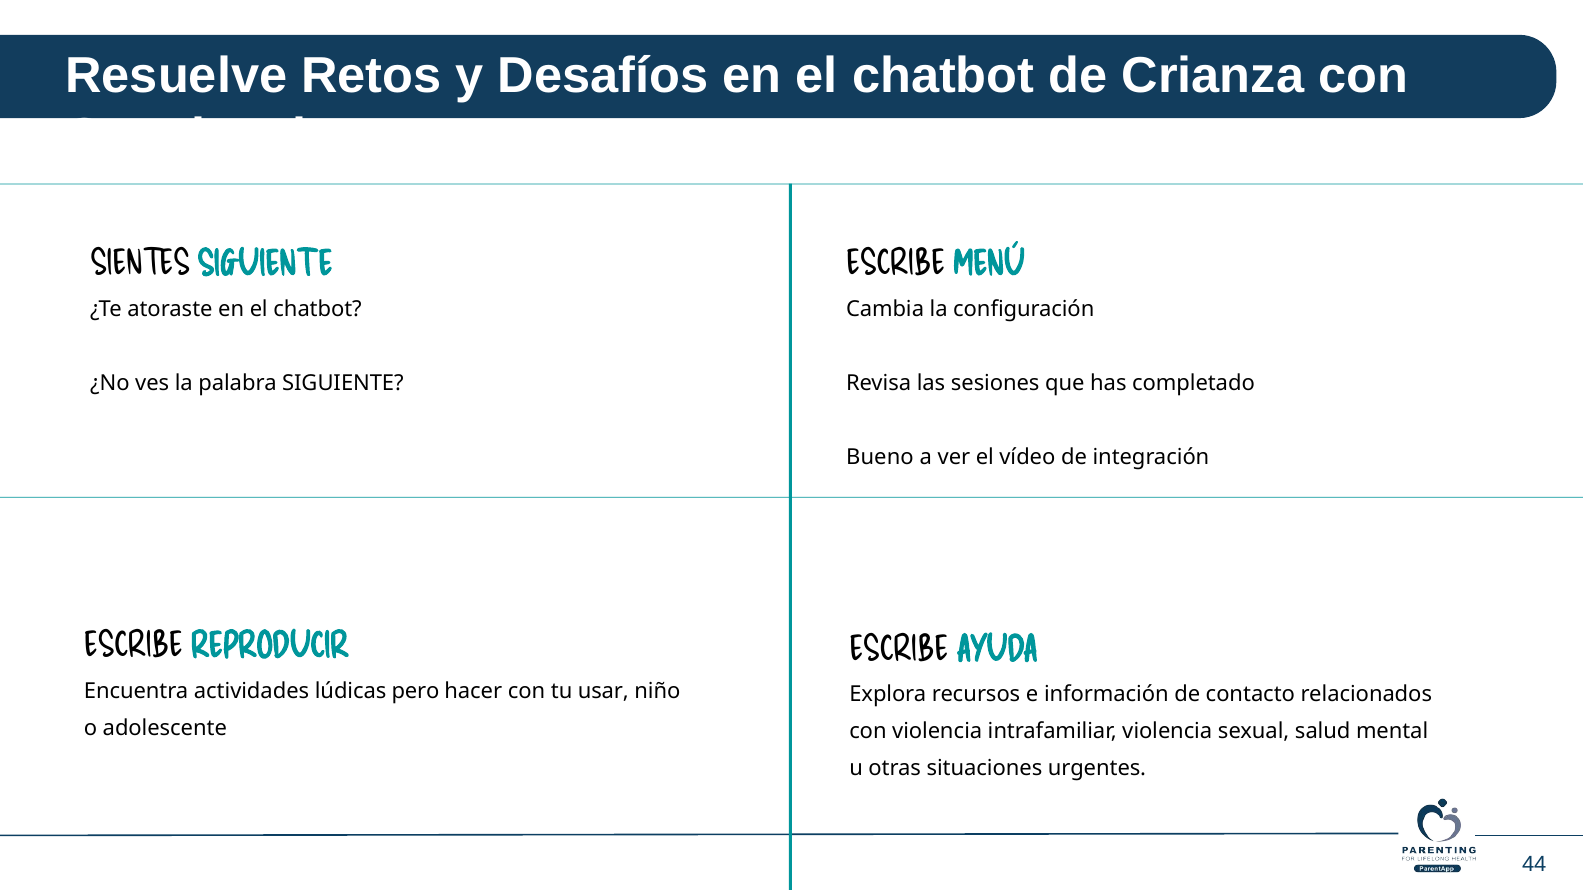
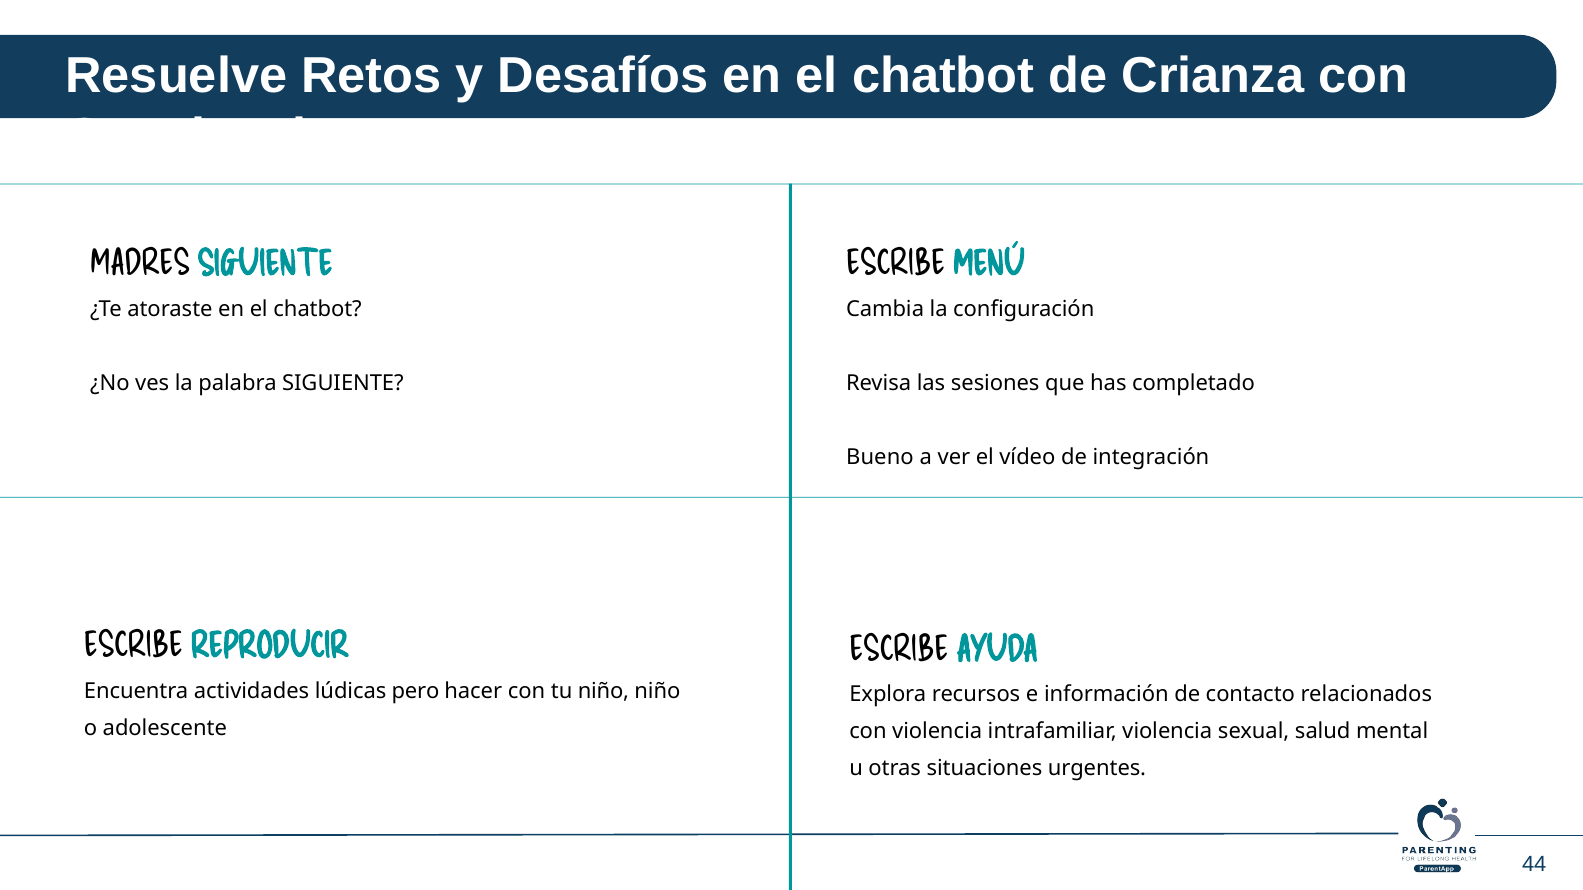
SIENTES: SIENTES -> MADRES (140, 264)
tu usar: usar -> niño (603, 691)
